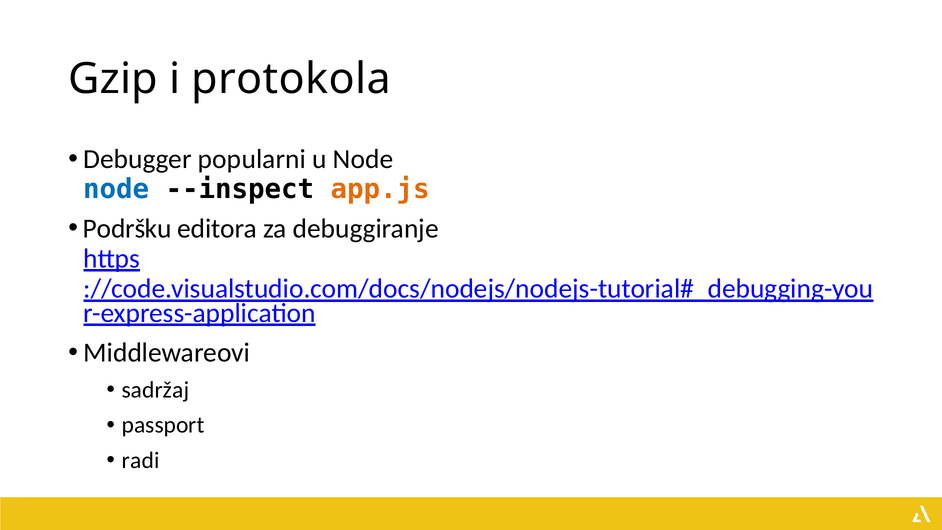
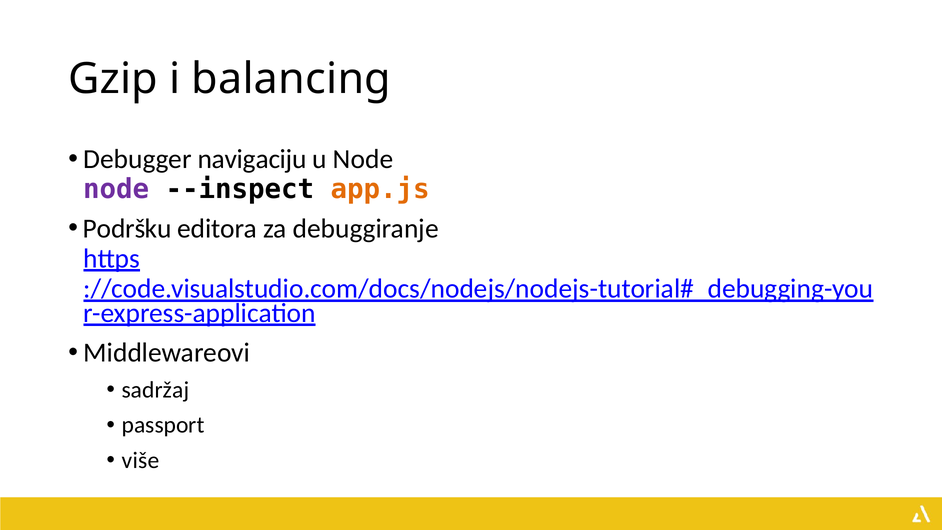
protokola: protokola -> balancing (291, 79)
popularni: popularni -> navigaciju (252, 159)
node colour: blue -> purple (116, 189)
radi: radi -> više (141, 460)
